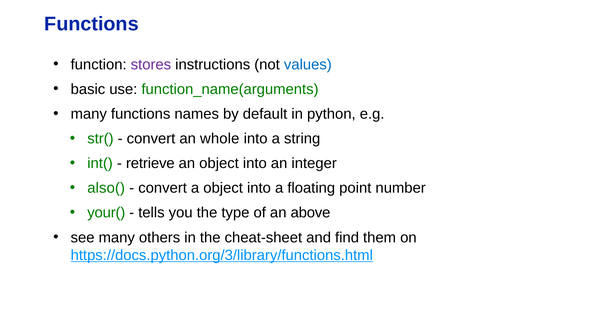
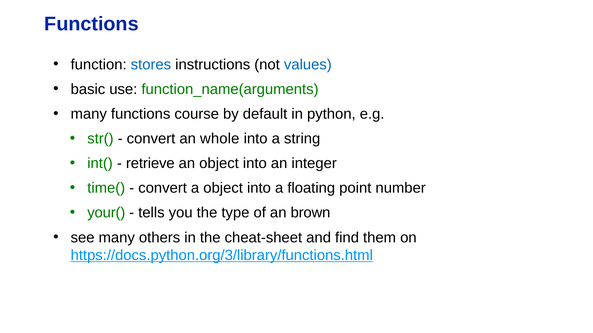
stores colour: purple -> blue (151, 65)
names: names -> course (197, 114)
also(: also( -> time( (106, 188)
above: above -> brown (311, 213)
